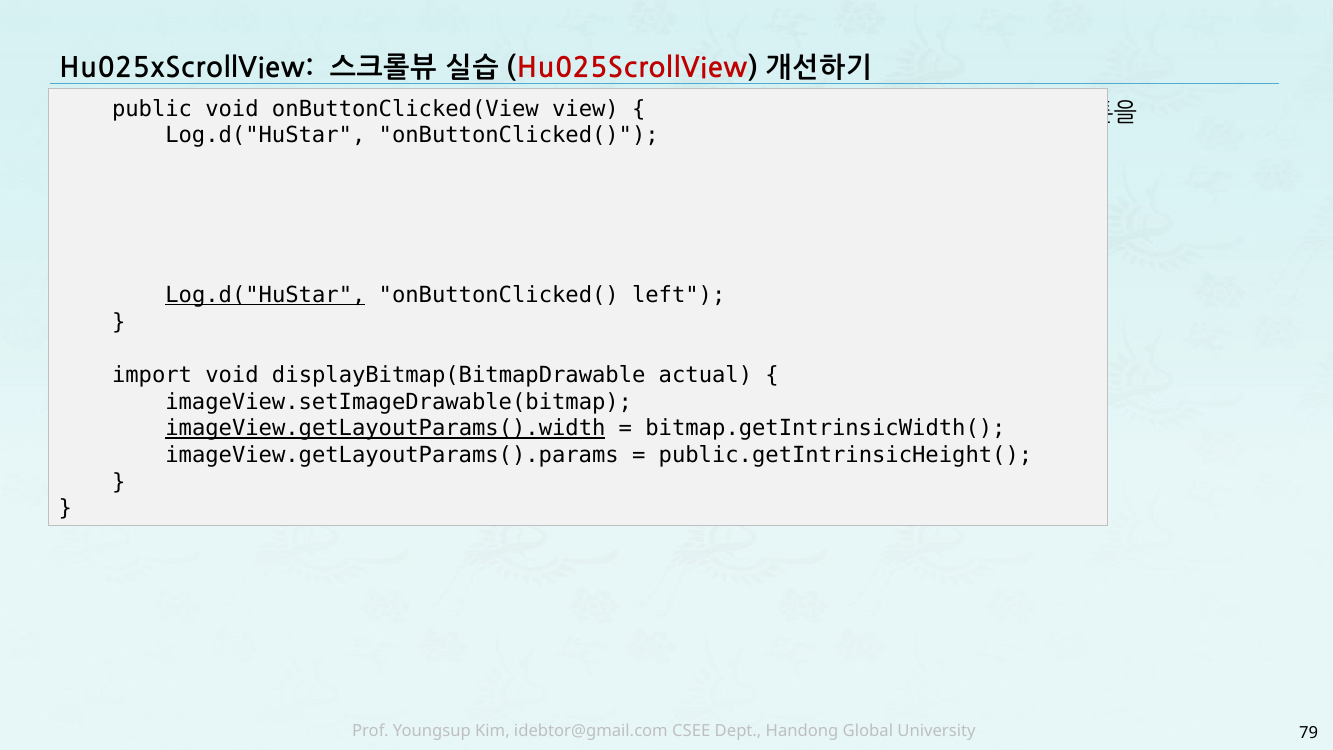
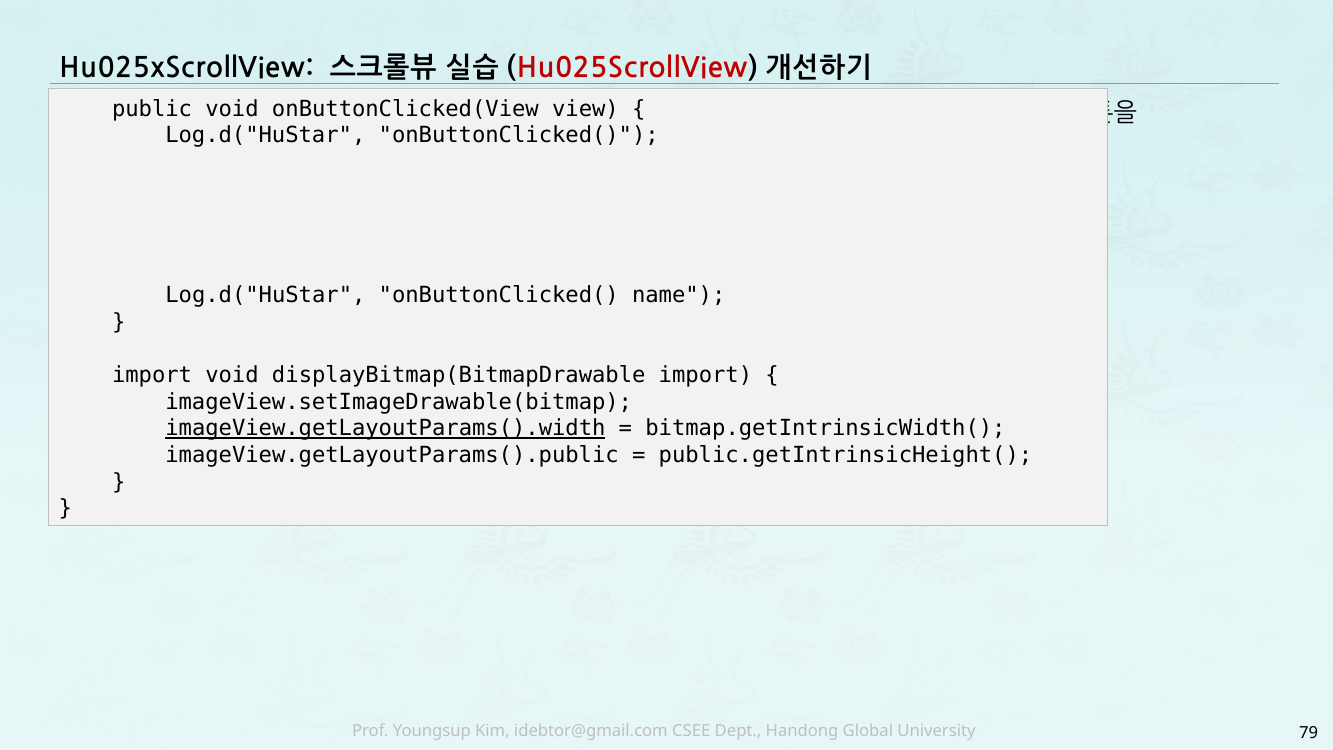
Log.d("HuStar underline: present -> none (265, 295)
left: left -> name (679, 295)
displayBitmap(BitmapDrawable actual: actual -> import (705, 375)
imageView.getLayoutParams().params: imageView.getLayoutParams().params -> imageView.getLayoutParams().public (392, 455)
